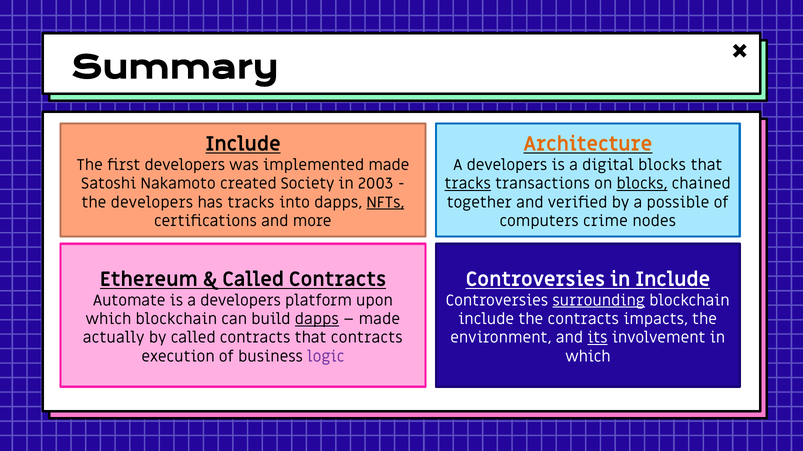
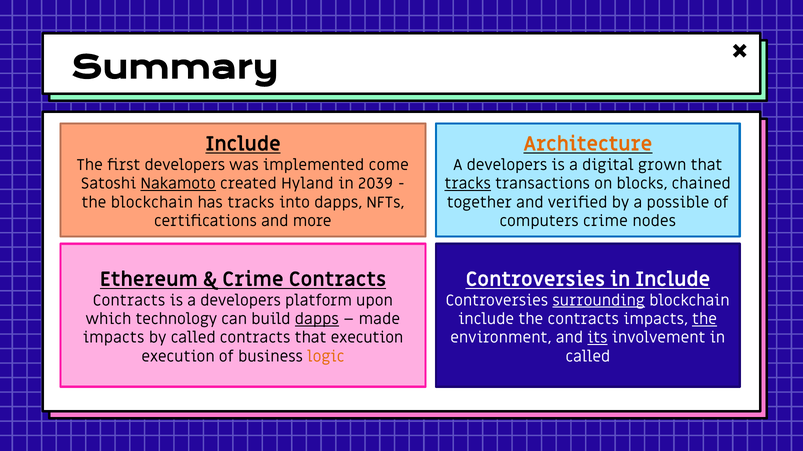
implemented made: made -> come (389, 165)
digital blocks: blocks -> grown (662, 165)
Nakamoto underline: none -> present (178, 184)
Society: Society -> Hyland (307, 184)
2003: 2003 -> 2039 (376, 184)
blocks underline: present -> none (642, 184)
the developers: developers -> blockchain (152, 203)
NFTs underline: present -> none (385, 203)
Called: Called -> Crime (253, 280)
Automate: Automate -> Contracts (129, 301)
which blockchain: blockchain -> technology (176, 320)
the underline: none -> present (705, 320)
actually: actually -> impacts (114, 338)
that contracts: contracts -> execution (367, 338)
logic colour: purple -> orange (326, 357)
which: which -> called (588, 357)
